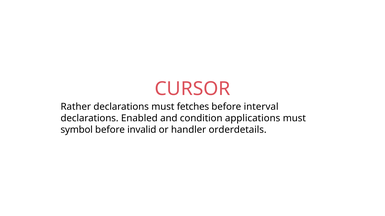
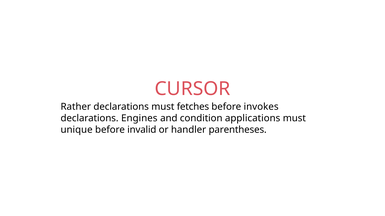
interval: interval -> invokes (261, 107)
Enabled: Enabled -> Engines (139, 118)
symbol: symbol -> unique (77, 130)
orderdetails: orderdetails -> parentheses (238, 130)
